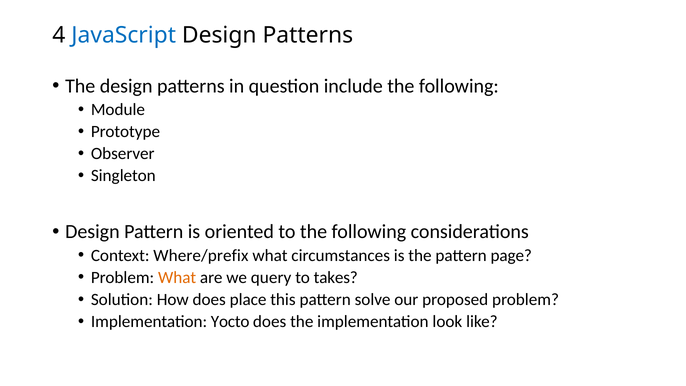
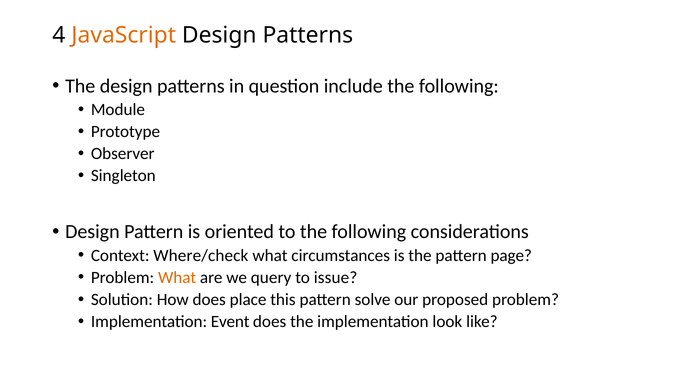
JavaScript colour: blue -> orange (124, 35)
Where/prefix: Where/prefix -> Where/check (201, 255)
takes: takes -> issue (336, 277)
Yocto: Yocto -> Event (230, 322)
